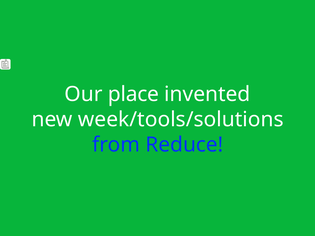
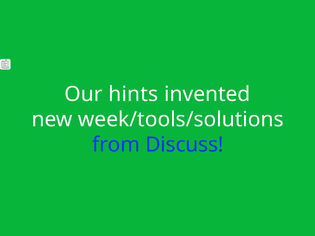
place: place -> hints (133, 94)
Reduce: Reduce -> Discuss (184, 145)
